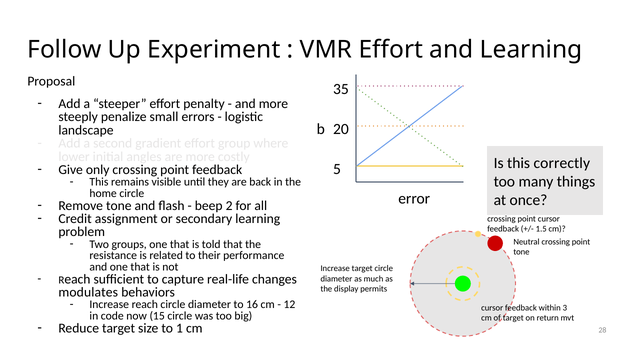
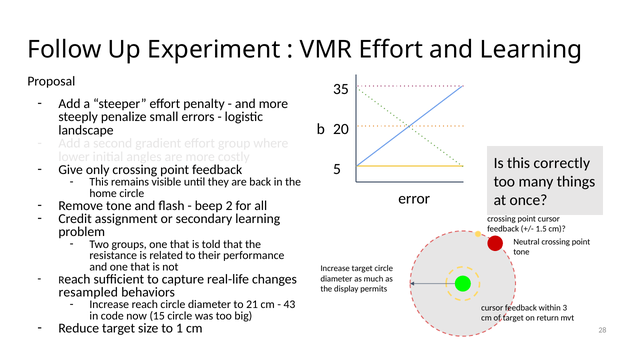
modulates: modulates -> resampled (88, 292)
16: 16 -> 21 (252, 305)
12: 12 -> 43 (289, 305)
